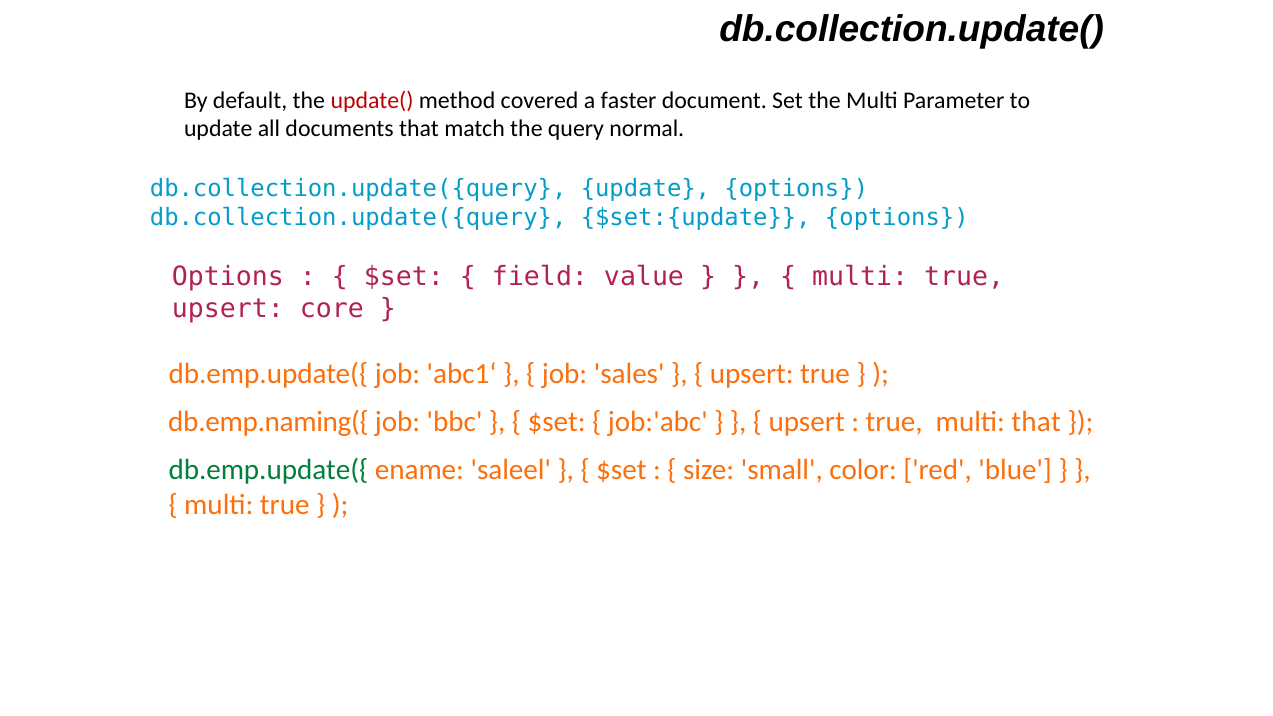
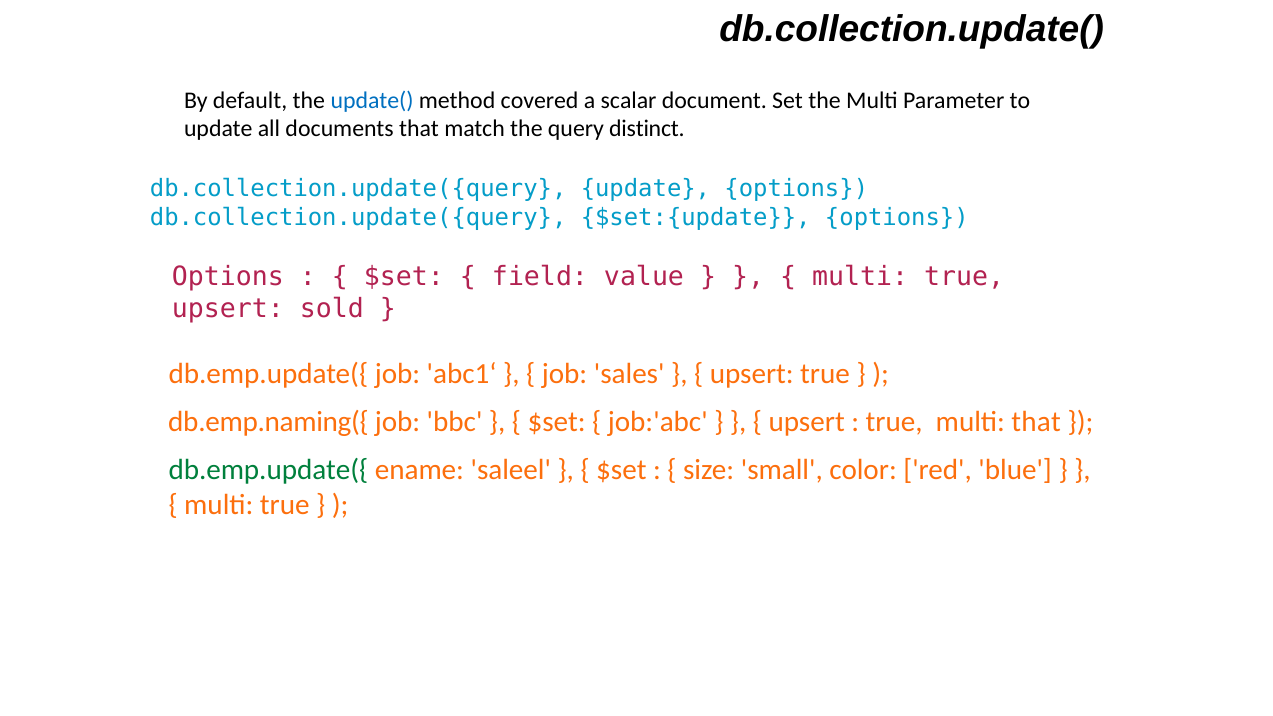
update( colour: red -> blue (372, 100)
faster: faster -> scalar (629, 100)
normal: normal -> distinct (647, 129)
core: core -> sold (332, 309)
